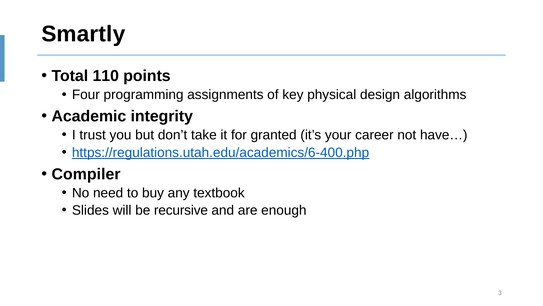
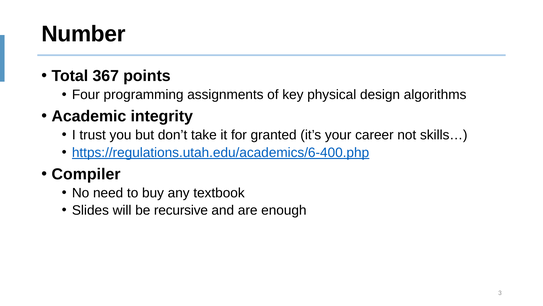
Smartly: Smartly -> Number (84, 34)
110: 110 -> 367 (106, 76)
have…: have… -> skills… (444, 135)
